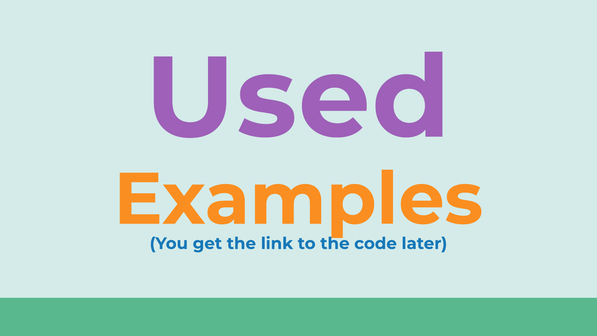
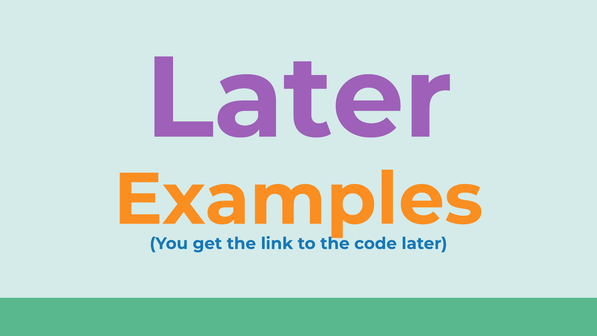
Used: Used -> Later (299, 99)
